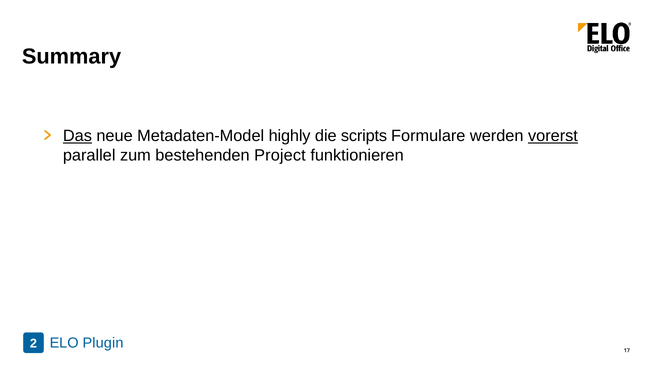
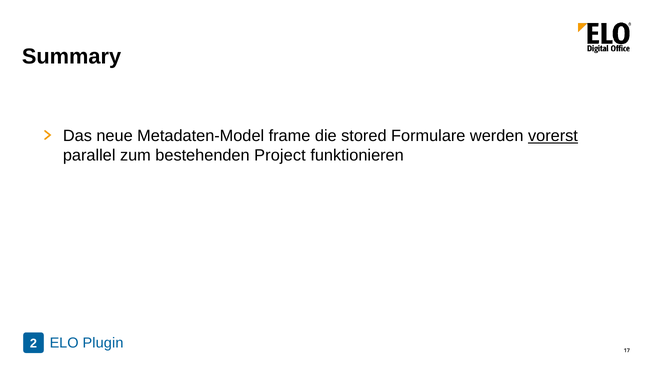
Das underline: present -> none (77, 136)
highly: highly -> frame (290, 136)
scripts: scripts -> stored (364, 136)
